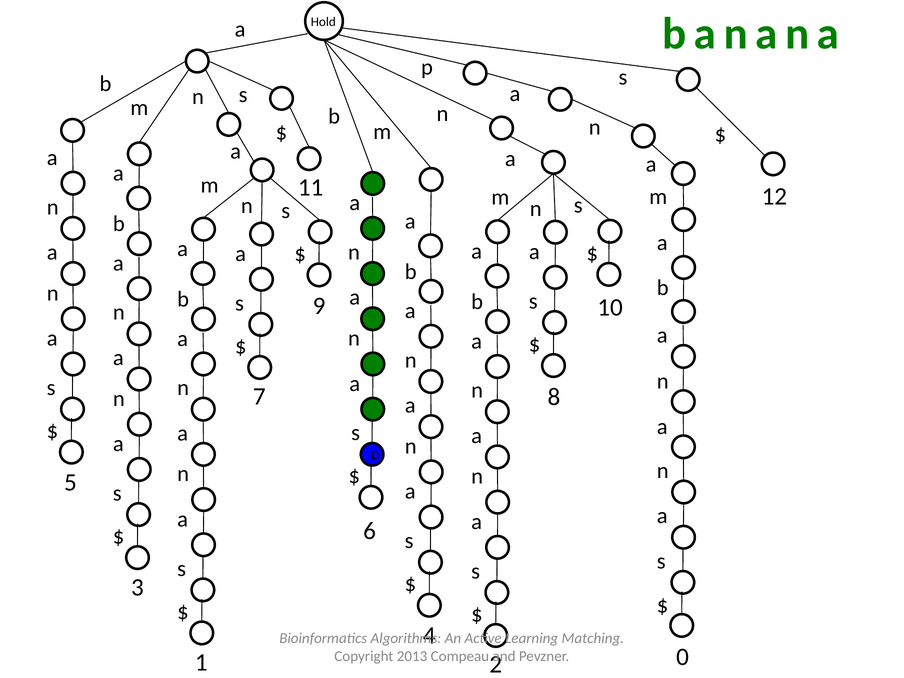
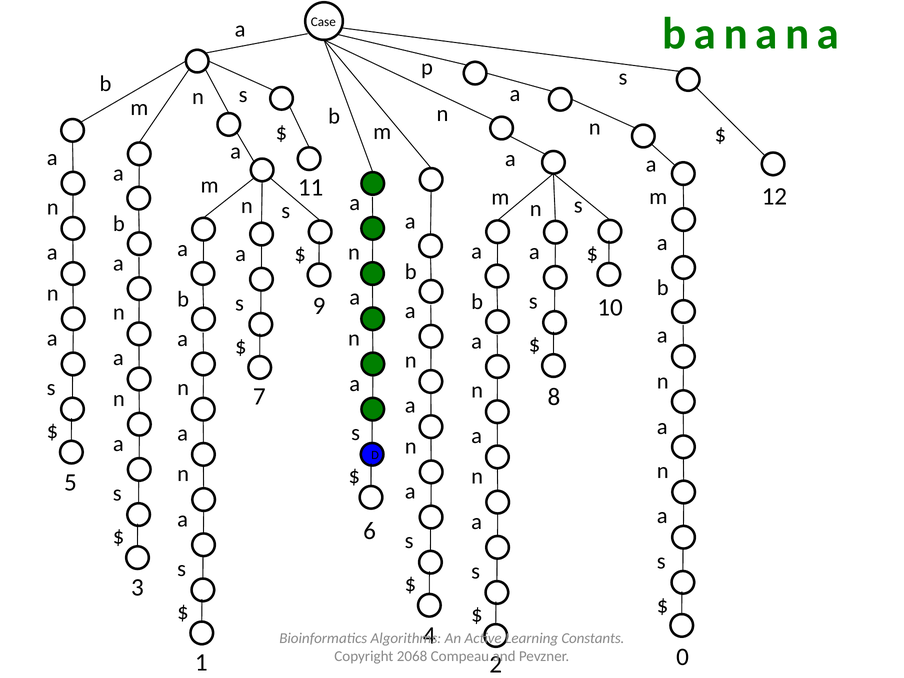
Hold: Hold -> Case (323, 22)
Matching: Matching -> Constants (593, 638)
2013: 2013 -> 2068 (412, 657)
